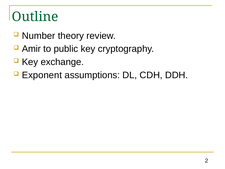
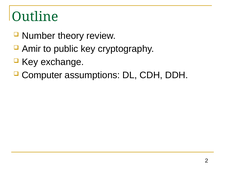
Exponent: Exponent -> Computer (42, 75)
